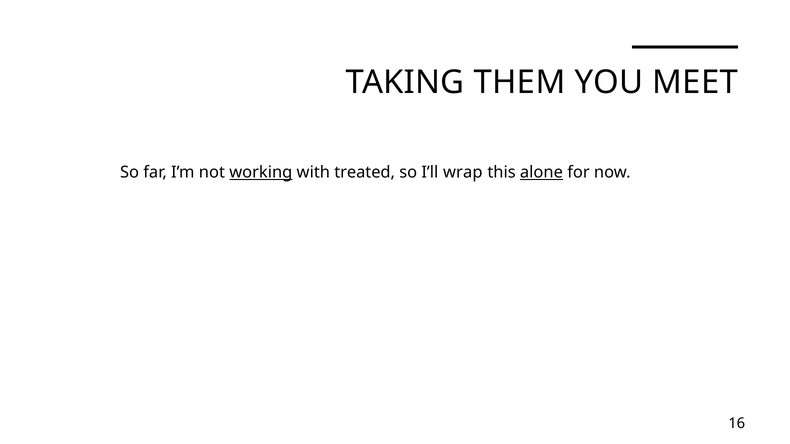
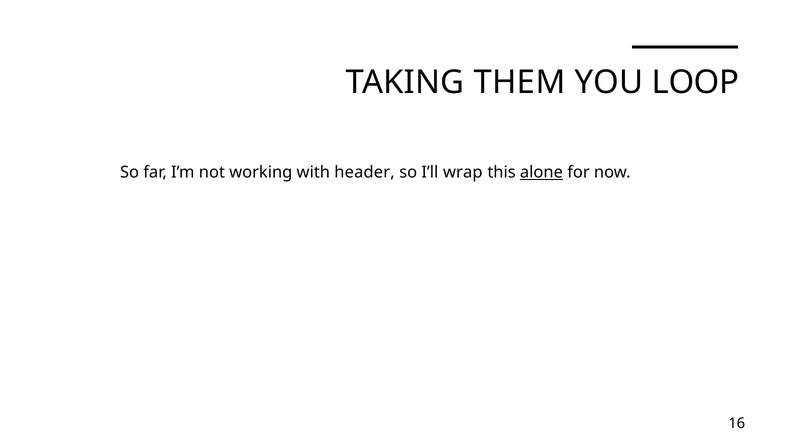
MEET: MEET -> LOOP (695, 83)
working underline: present -> none (261, 173)
treated: treated -> header (365, 173)
